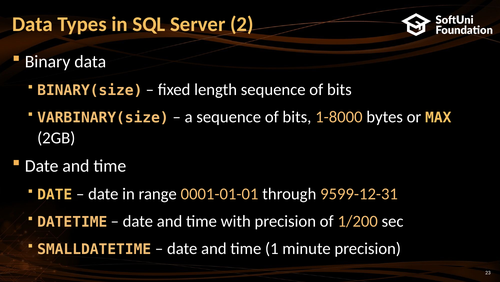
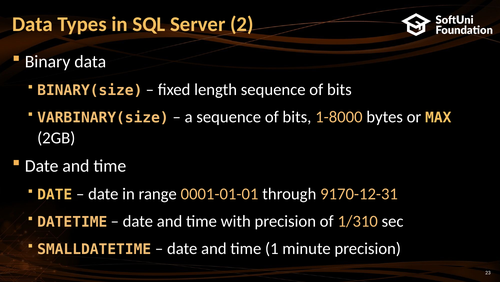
9599-12-31: 9599-12-31 -> 9170-12-31 (359, 194)
1/200: 1/200 -> 1/310 (358, 221)
